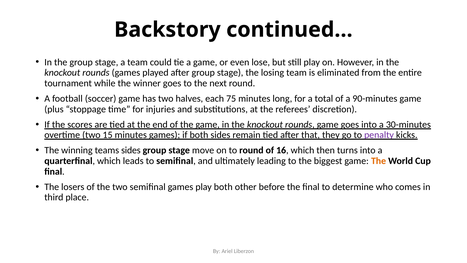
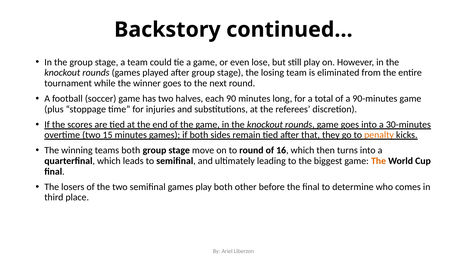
75: 75 -> 90 (231, 98)
penalty colour: purple -> orange (379, 135)
teams sides: sides -> both (131, 150)
